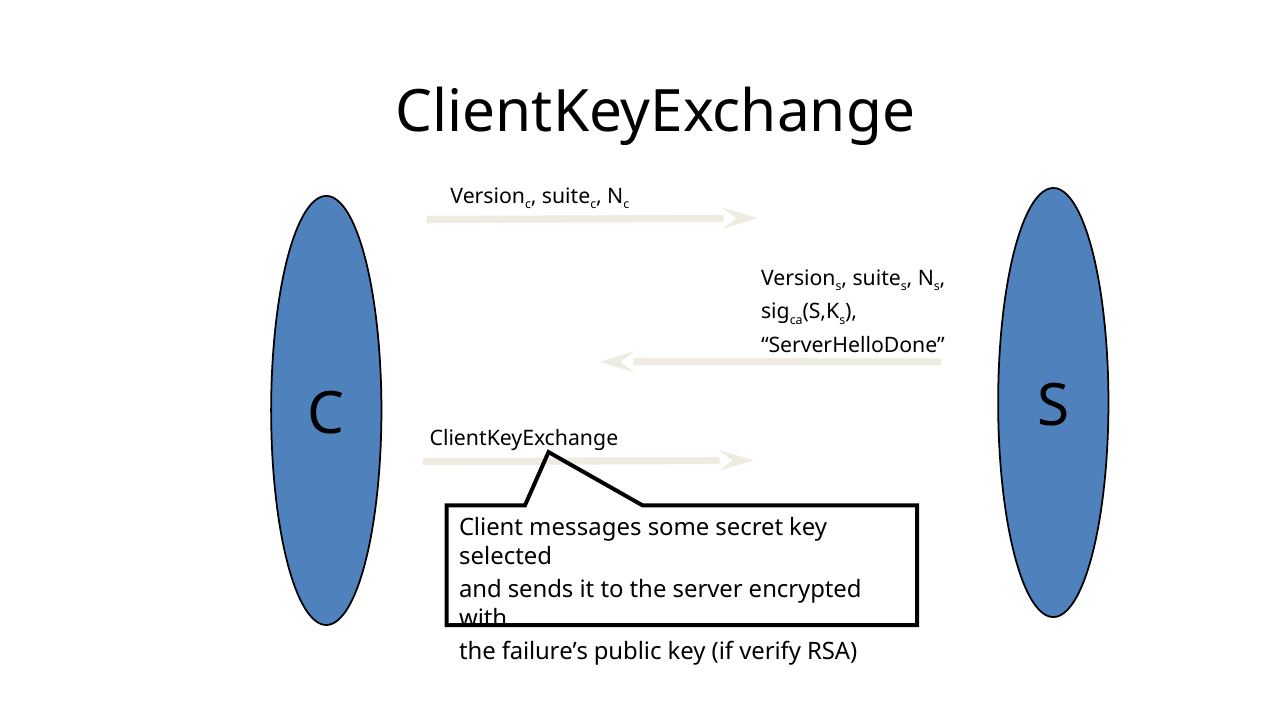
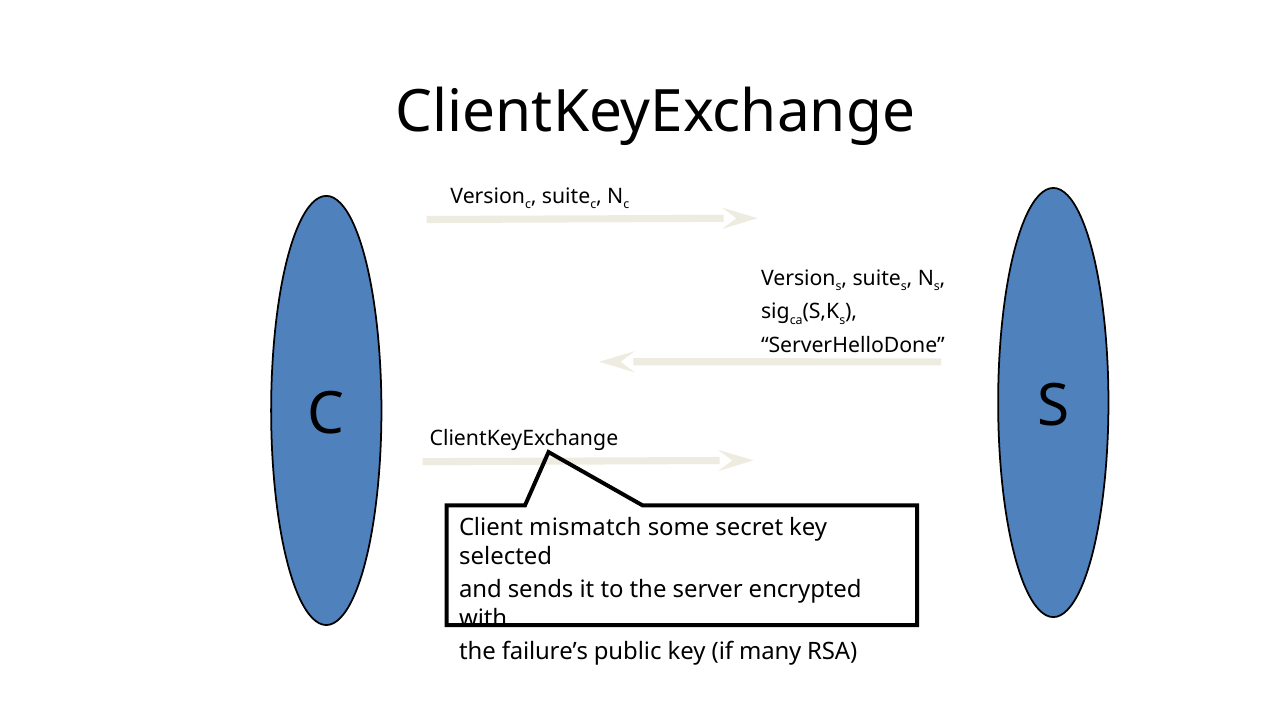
messages: messages -> mismatch (585, 528)
verify: verify -> many (770, 652)
